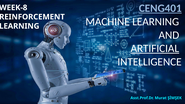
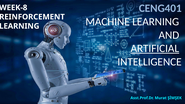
CENG401 underline: present -> none (160, 8)
